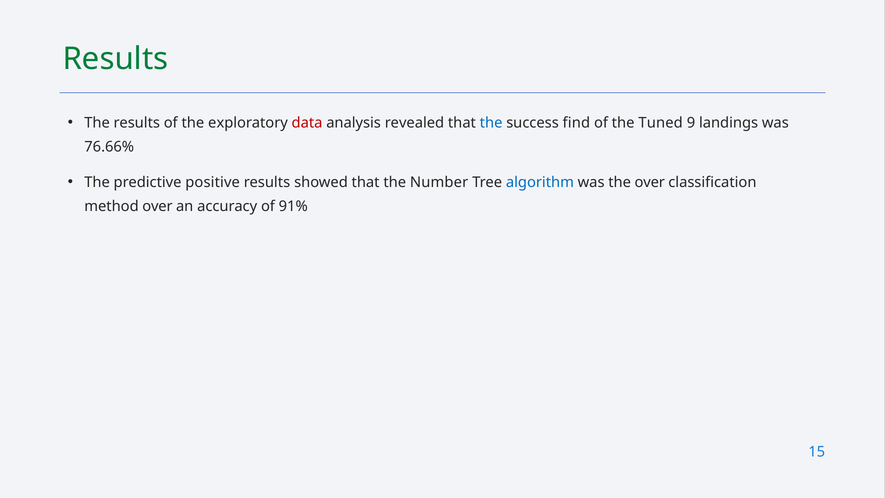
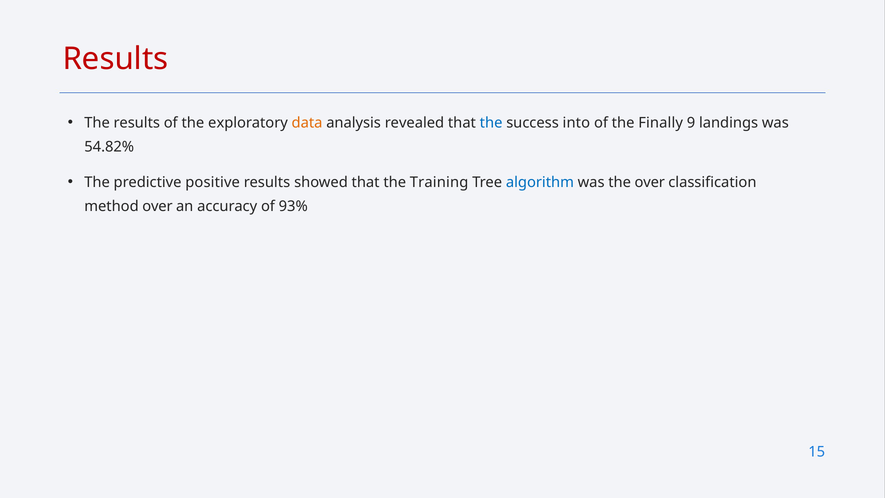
Results colour: green -> red (115, 59)
data colour: red -> orange (307, 123)
find: find -> into (576, 123)
Tuned: Tuned -> Finally (661, 123)
76.66%: 76.66% -> 54.82% (109, 147)
Number: Number -> Training (439, 182)
91%: 91% -> 93% (293, 206)
